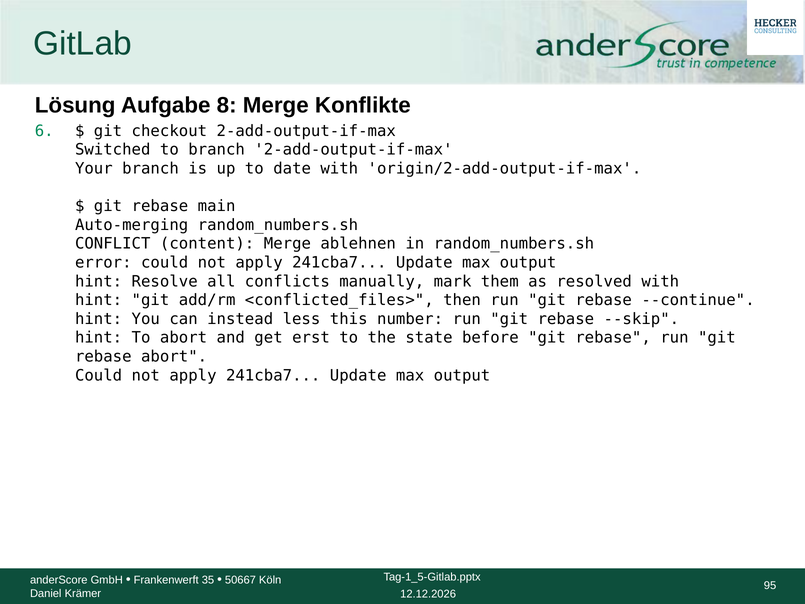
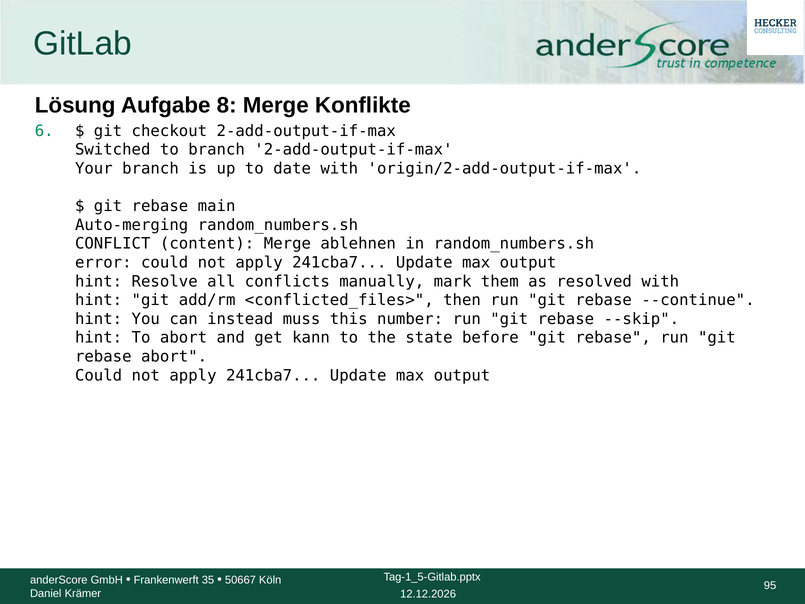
less: less -> muss (301, 319)
erst: erst -> kann (311, 338)
